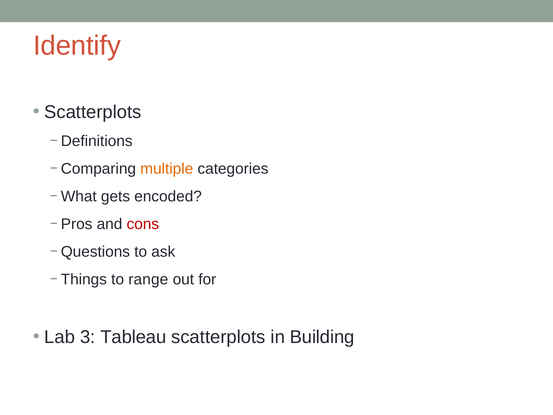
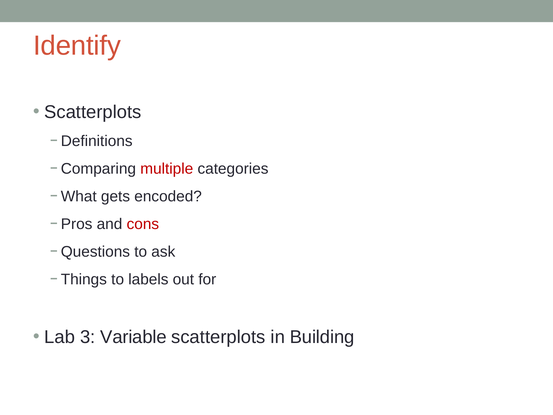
multiple colour: orange -> red (167, 169)
range: range -> labels (148, 279)
Tableau: Tableau -> Variable (133, 337)
